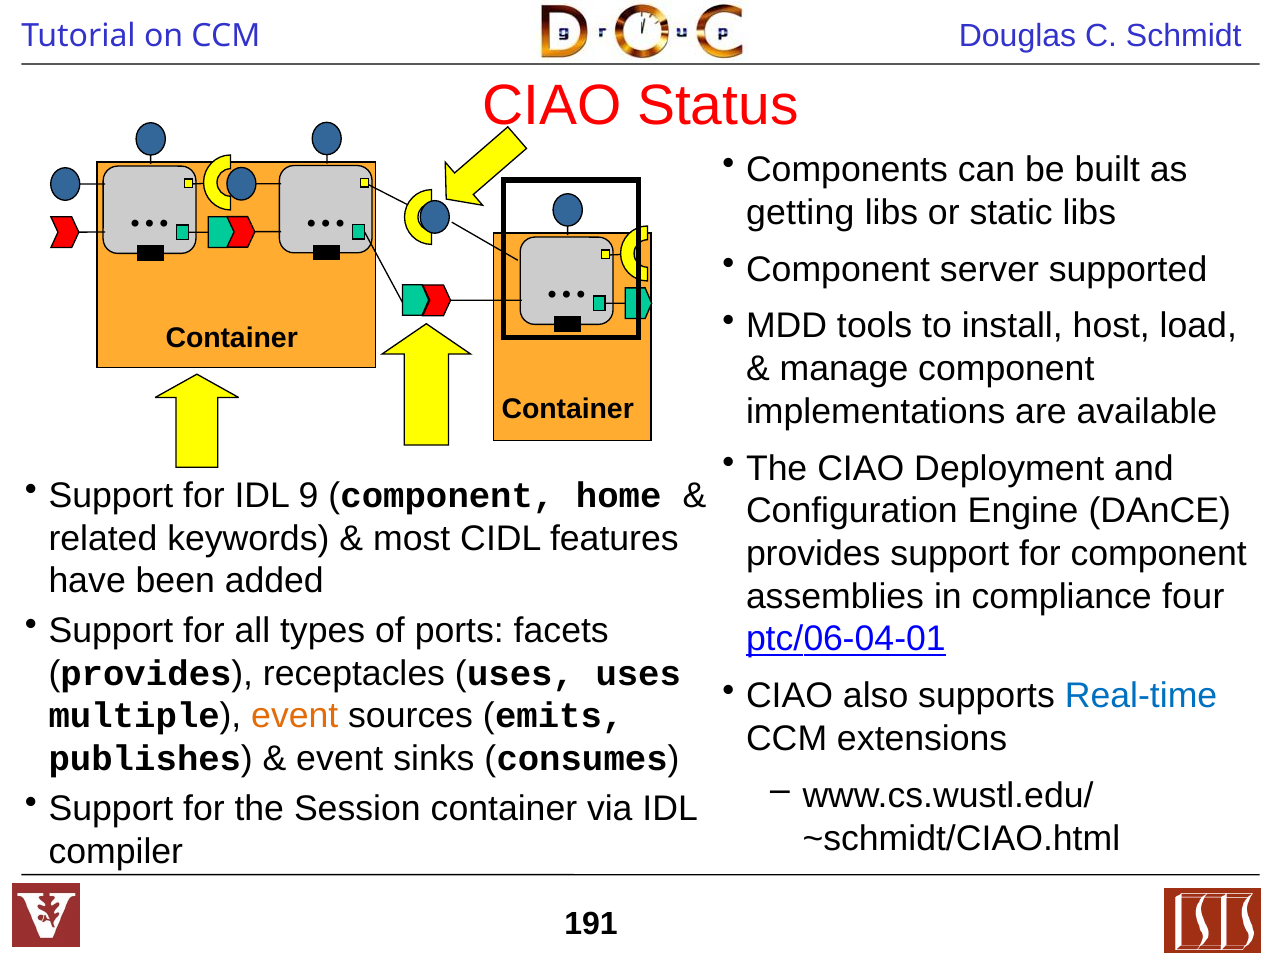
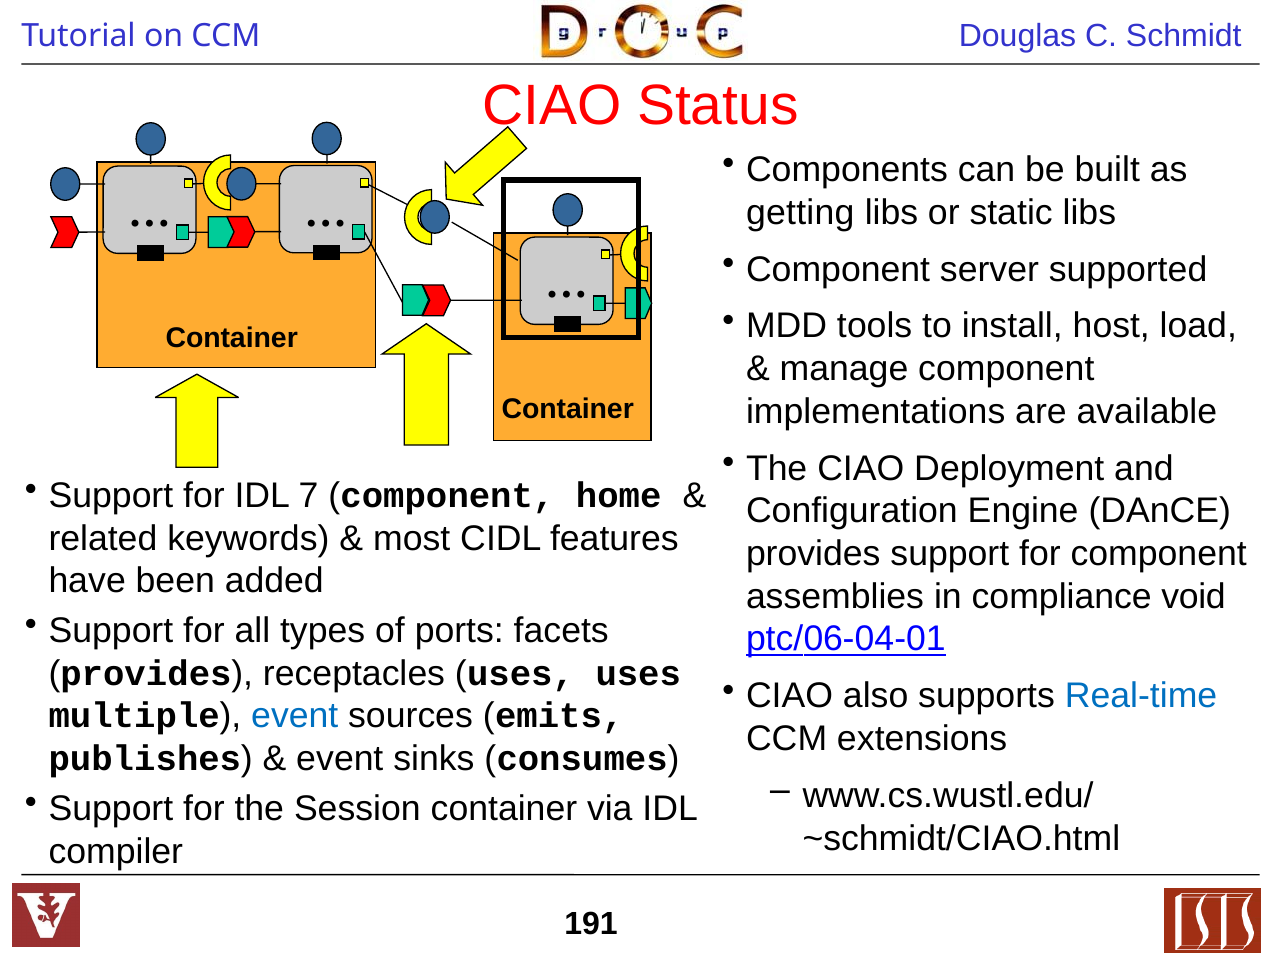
9: 9 -> 7 (309, 496)
four: four -> void (1194, 597)
event colour: orange -> blue (295, 717)
